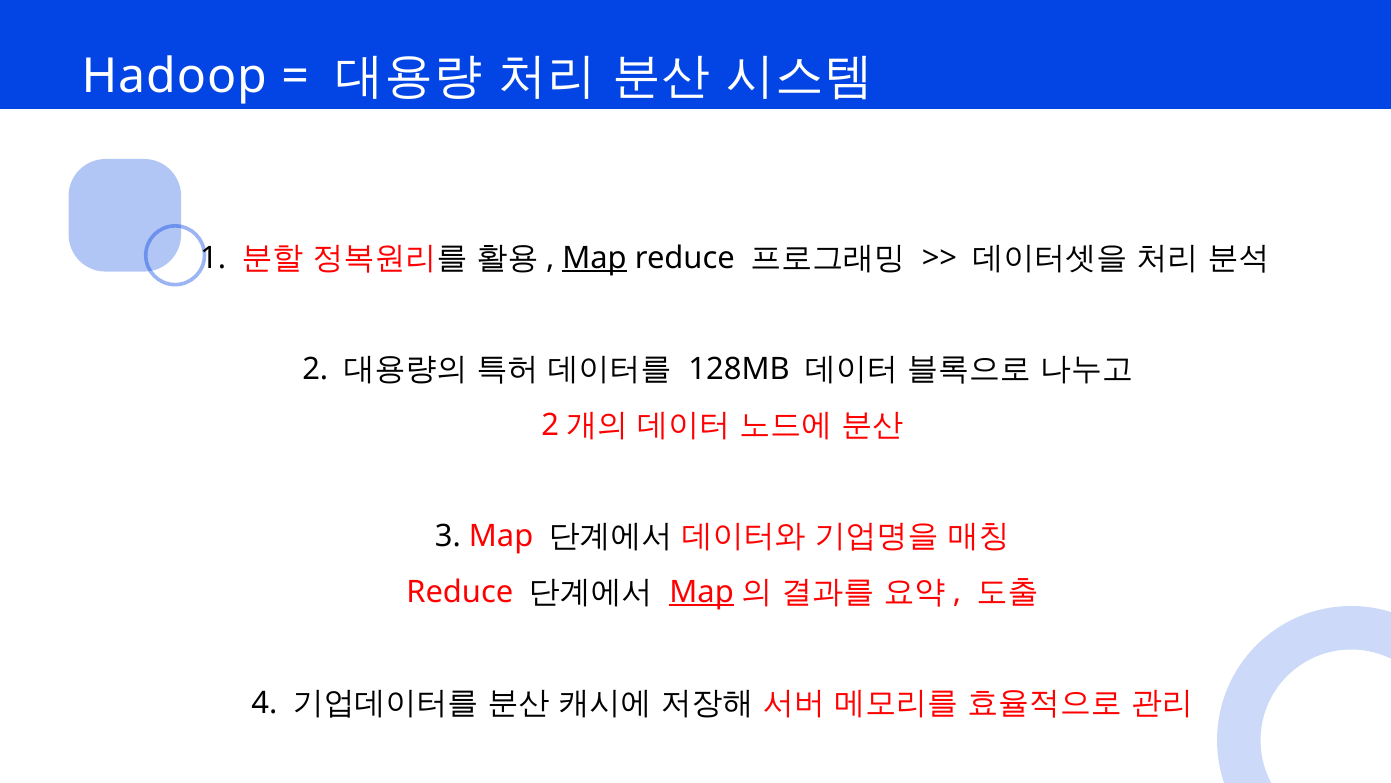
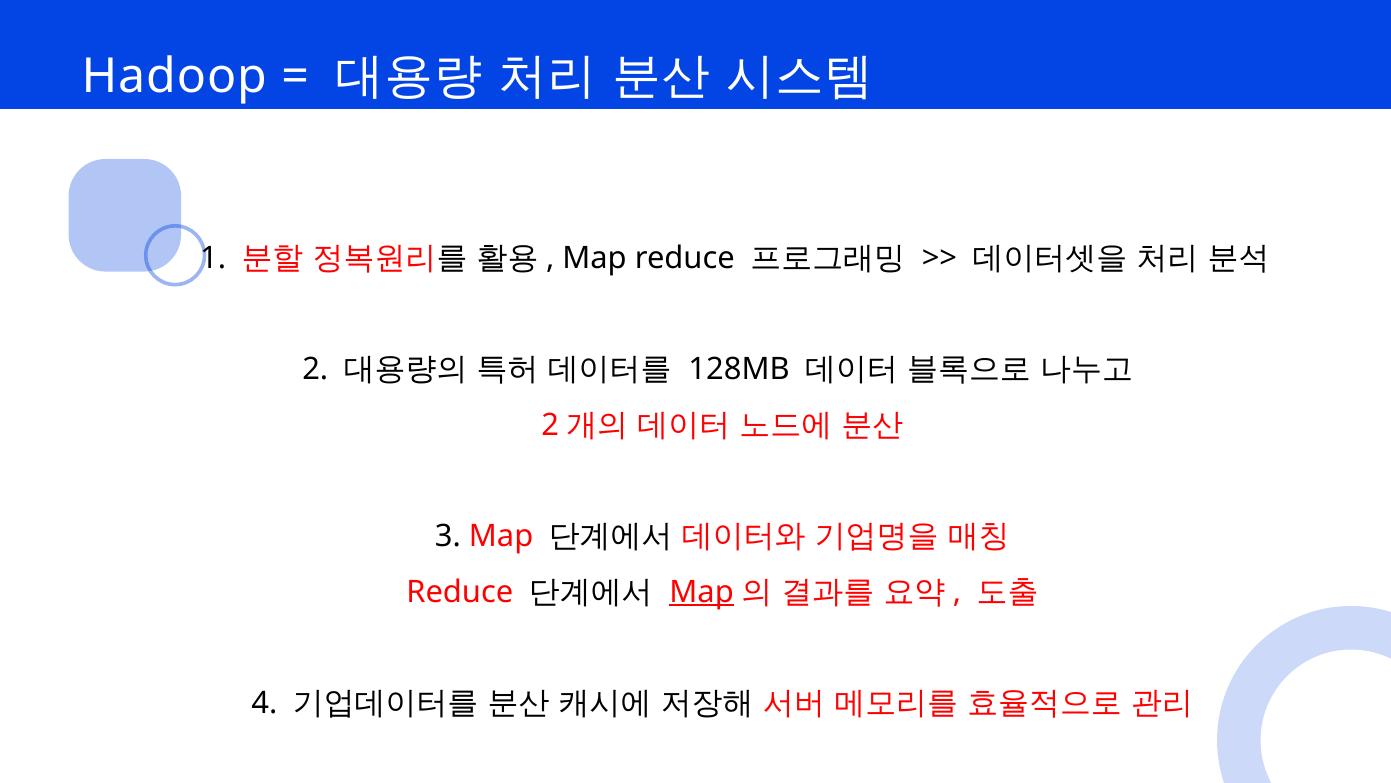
Map underline: present -> none (595, 258)
